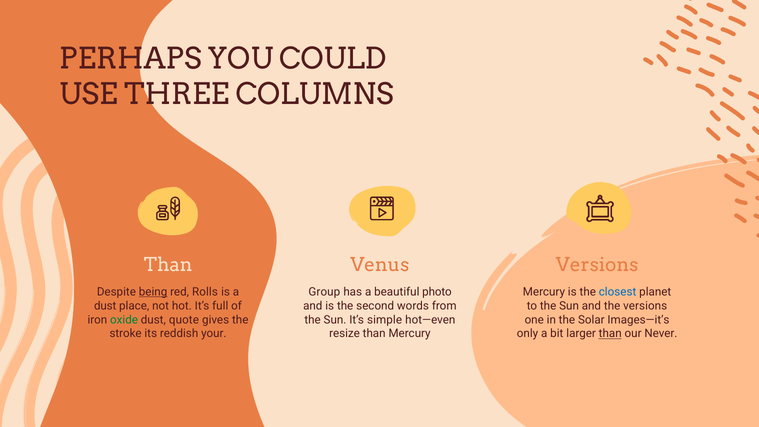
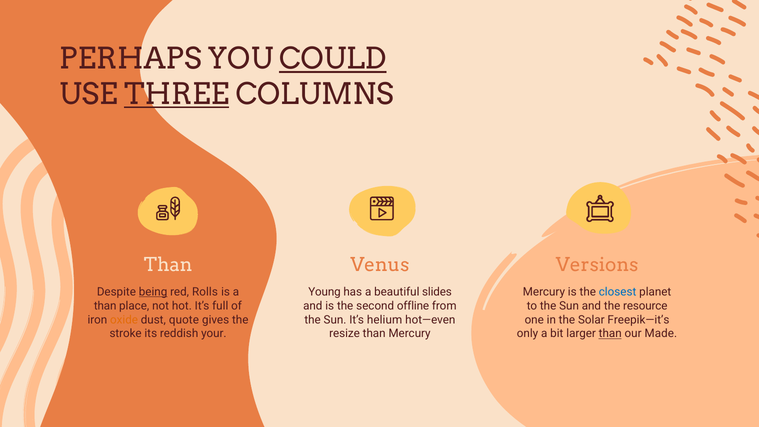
COULD underline: none -> present (333, 59)
THREE underline: none -> present (177, 95)
Group: Group -> Young (324, 292)
photo: photo -> slides (437, 292)
dust: dust -> than (105, 306)
words: words -> offline (413, 306)
the versions: versions -> resource (645, 306)
oxide colour: green -> orange (124, 320)
simple: simple -> helium (385, 320)
Images—it’s: Images—it’s -> Freepik—it’s (638, 320)
Never: Never -> Made (661, 334)
